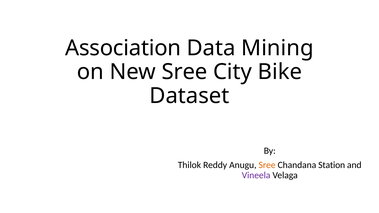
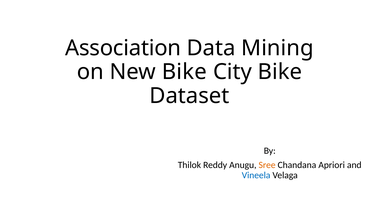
New Sree: Sree -> Bike (184, 72)
Station: Station -> Apriori (332, 165)
Vineela colour: purple -> blue (256, 175)
